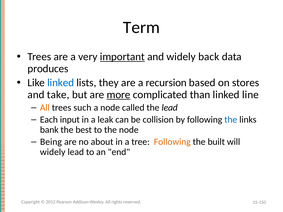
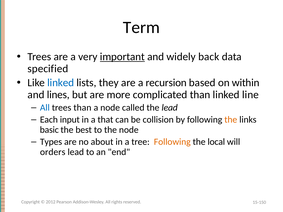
produces: produces -> specified (48, 69)
stores: stores -> within (246, 83)
take: take -> lines (58, 95)
more underline: present -> none (119, 95)
All colour: orange -> blue (45, 108)
trees such: such -> than (82, 108)
leak: leak -> that (105, 120)
the colour: blue -> orange (231, 120)
bank: bank -> basic (49, 130)
Being: Being -> Types (51, 142)
built: built -> local (216, 142)
widely: widely -> orders (53, 152)
